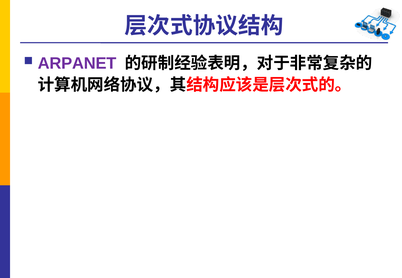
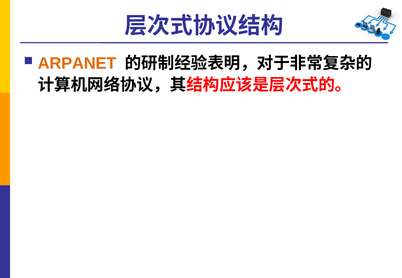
ARPANET colour: purple -> orange (77, 63)
